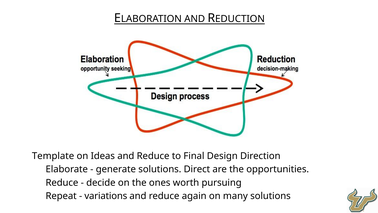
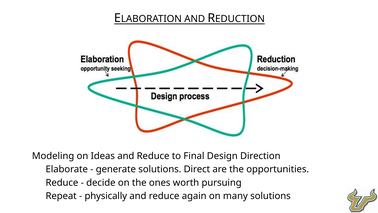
Template: Template -> Modeling (53, 156)
variations: variations -> physically (106, 196)
